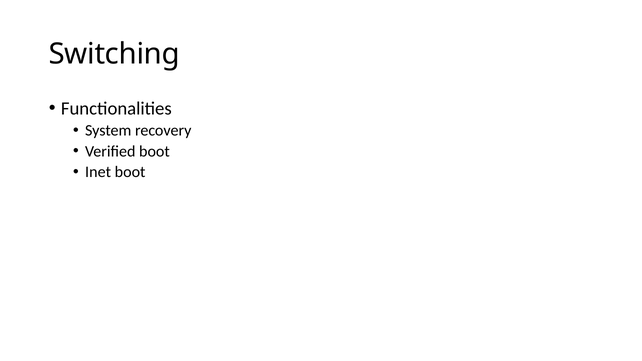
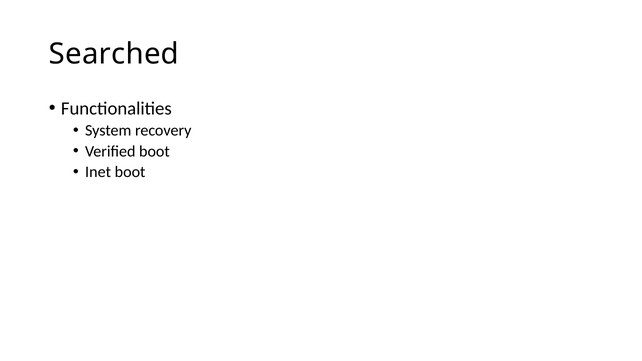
Switching: Switching -> Searched (114, 54)
